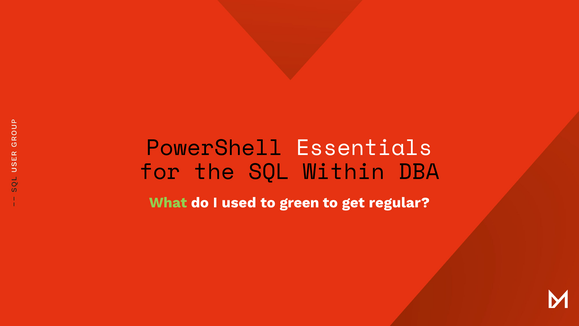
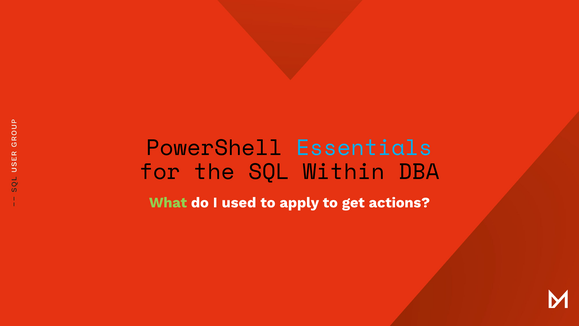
Essentials colour: white -> light blue (364, 148)
green: green -> apply (299, 202)
regular: regular -> actions (399, 202)
